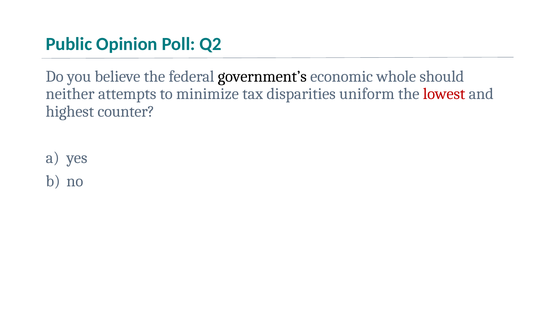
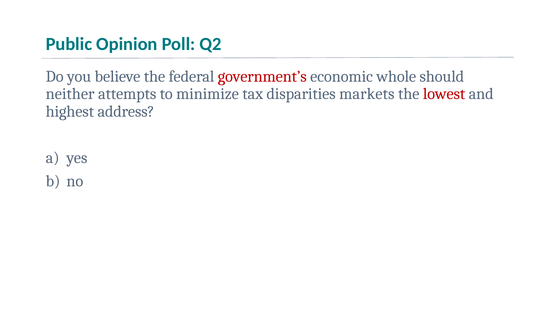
government’s colour: black -> red (262, 76)
uniform: uniform -> markets (367, 94)
counter: counter -> address (126, 111)
